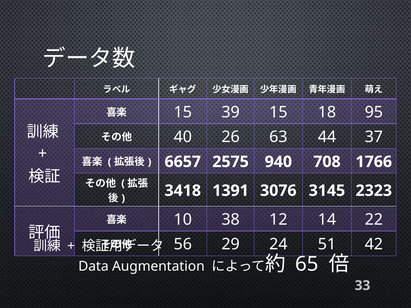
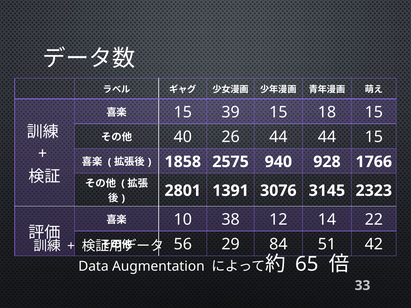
18 95: 95 -> 15 (374, 112)
26 63: 63 -> 44 (278, 137)
44 37: 37 -> 15 (374, 137)
6657: 6657 -> 1858 (183, 162)
708: 708 -> 928 (327, 162)
3418: 3418 -> 2801 (183, 191)
24: 24 -> 84 (278, 244)
